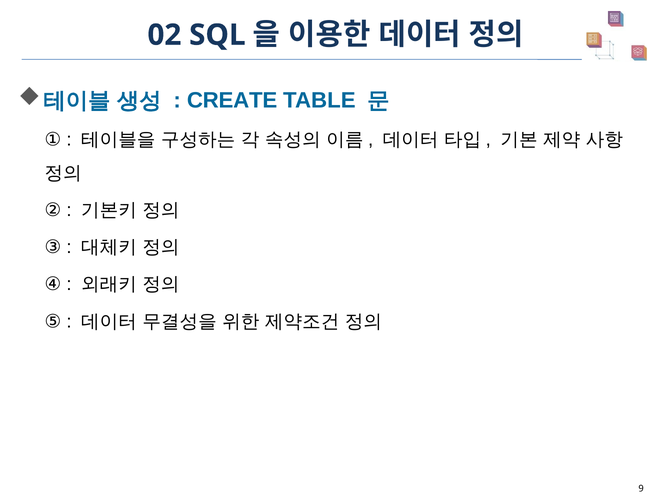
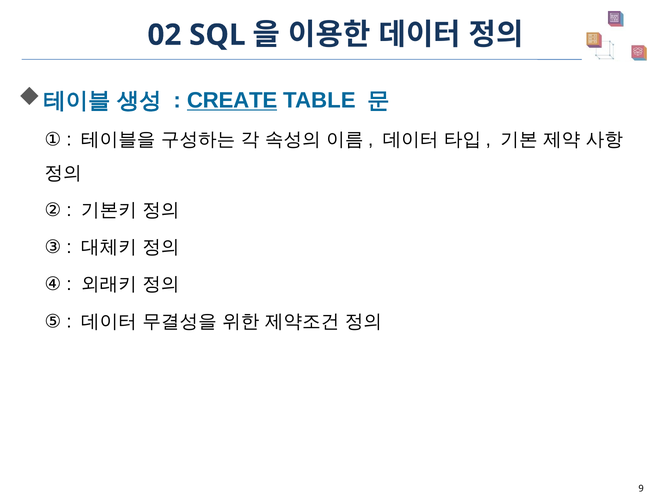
CREATE underline: none -> present (232, 101)
